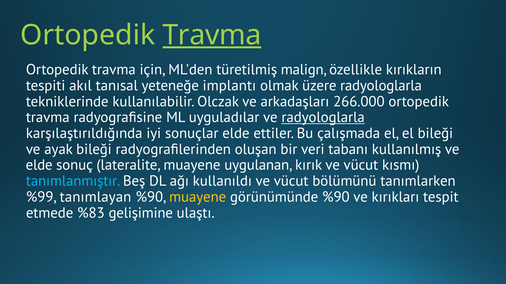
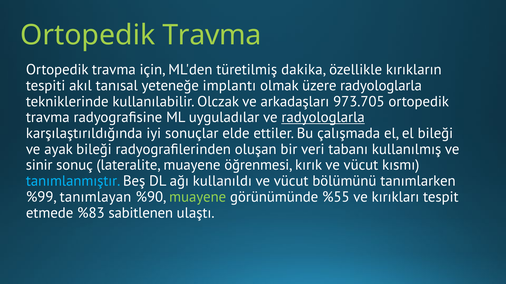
Travma underline: present -> none (212, 35)
malign: malign -> dakika (304, 70)
266.000: 266.000 -> 973.705 (359, 102)
elde: elde -> sinir (39, 165)
uygulanan: uygulanan -> öğrenmesi (258, 165)
muayene colour: yellow -> light green (198, 197)
görünümünde %90: %90 -> %55 (336, 197)
gelişimine: gelişimine -> sabitlenen (141, 213)
